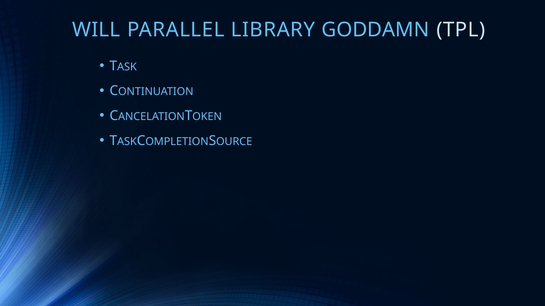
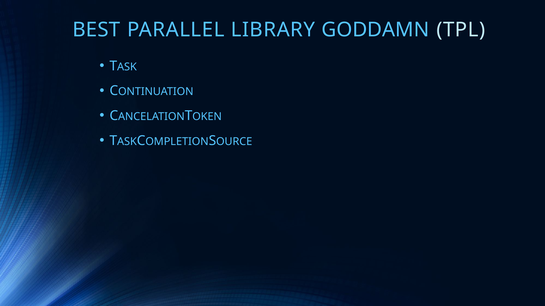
WILL: WILL -> BEST (96, 30)
